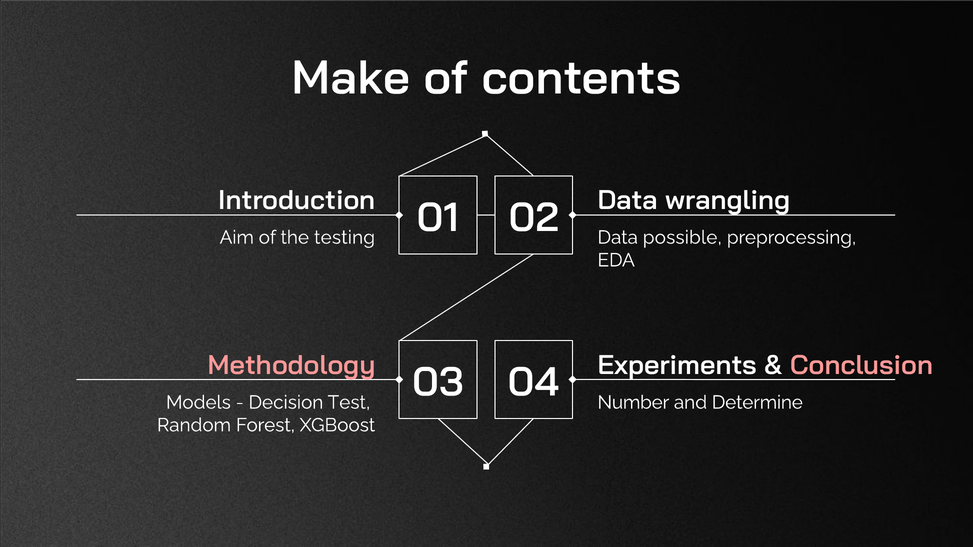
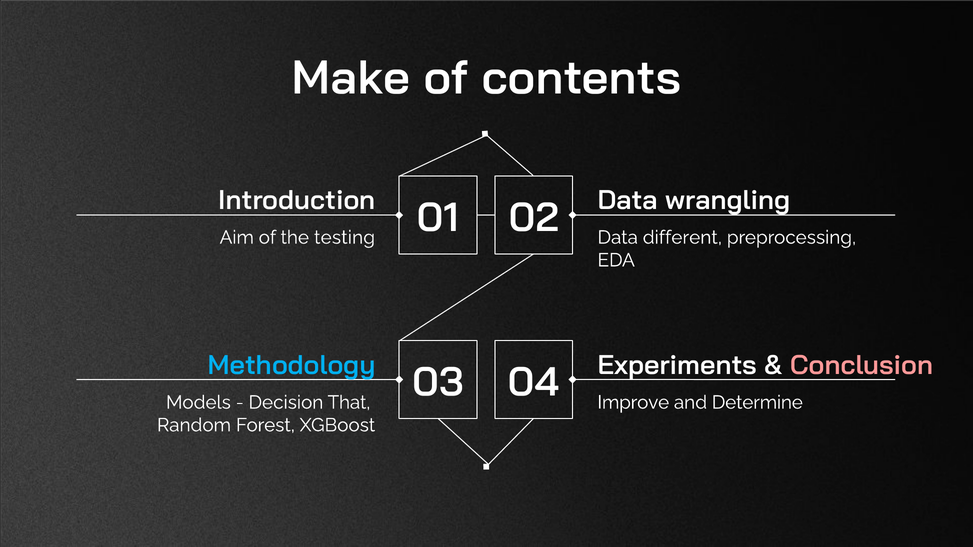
possible: possible -> different (682, 238)
Methodology colour: pink -> light blue (292, 366)
Test: Test -> That (349, 403)
Number: Number -> Improve (633, 403)
